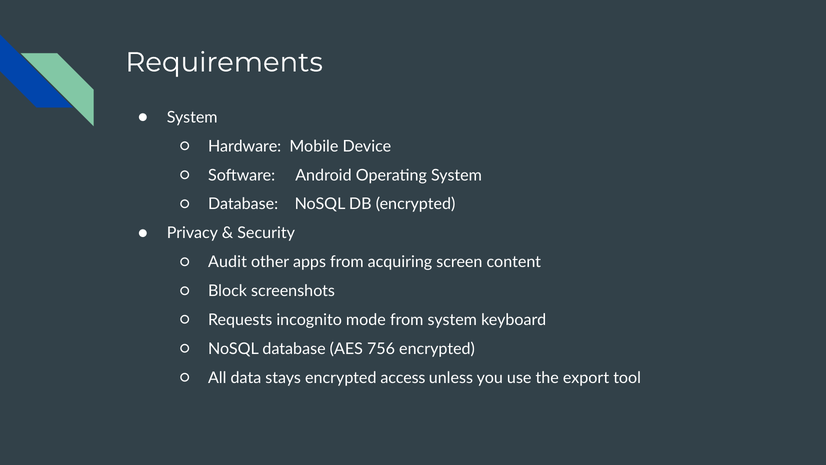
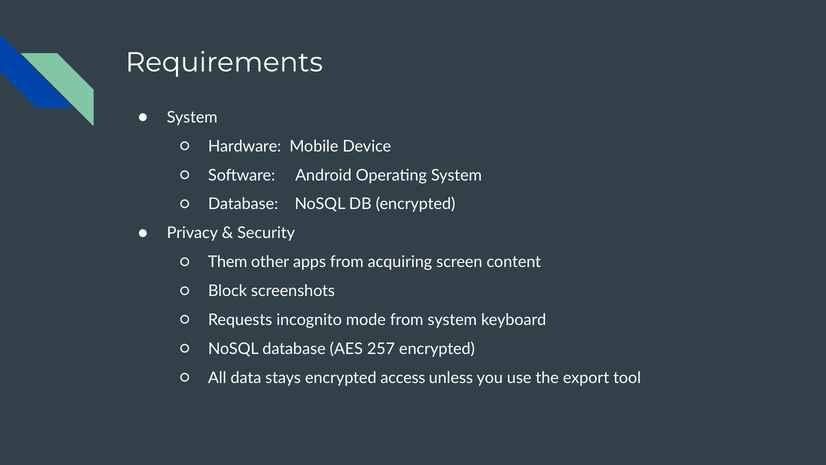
Audit: Audit -> Them (228, 262)
756: 756 -> 257 (381, 349)
